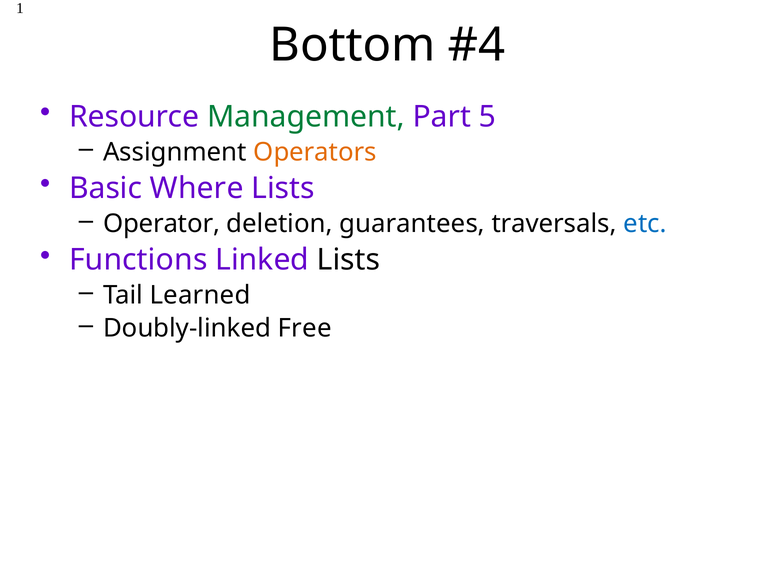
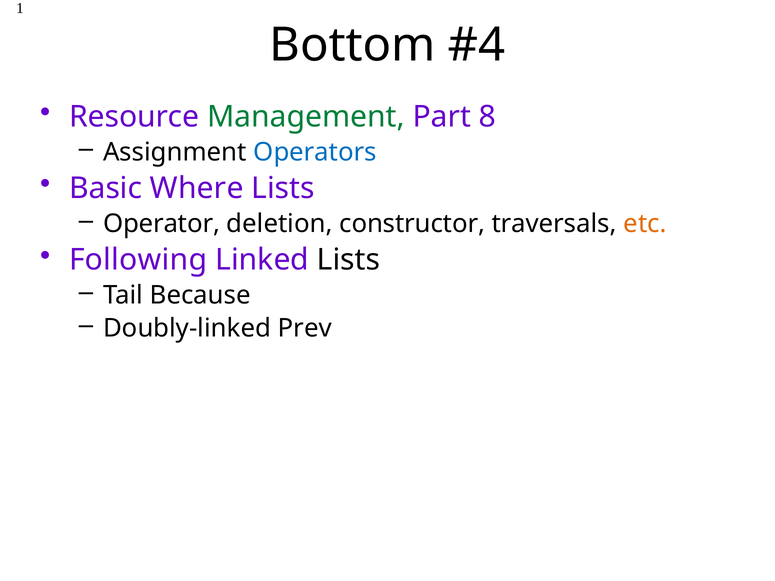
5: 5 -> 8 (487, 117)
Operators colour: orange -> blue (315, 152)
guarantees: guarantees -> constructor (412, 224)
etc colour: blue -> orange (645, 224)
Functions: Functions -> Following (138, 260)
Learned: Learned -> Because (200, 296)
Free: Free -> Prev (305, 329)
